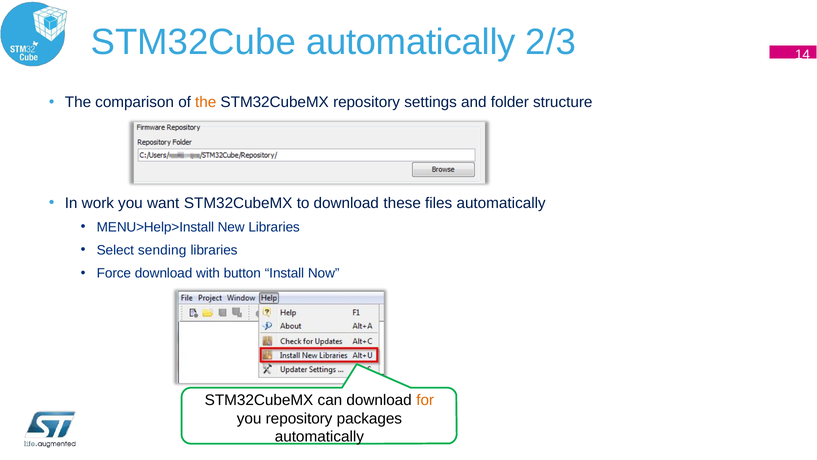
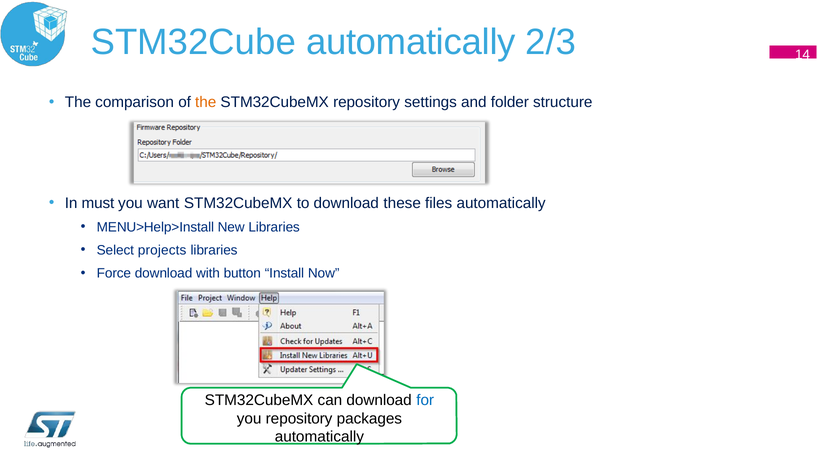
work: work -> must (98, 203)
sending: sending -> projects (162, 250)
for colour: orange -> blue (425, 400)
